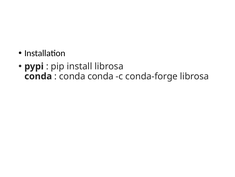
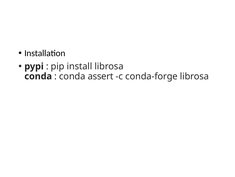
conda conda: conda -> assert (101, 76)
